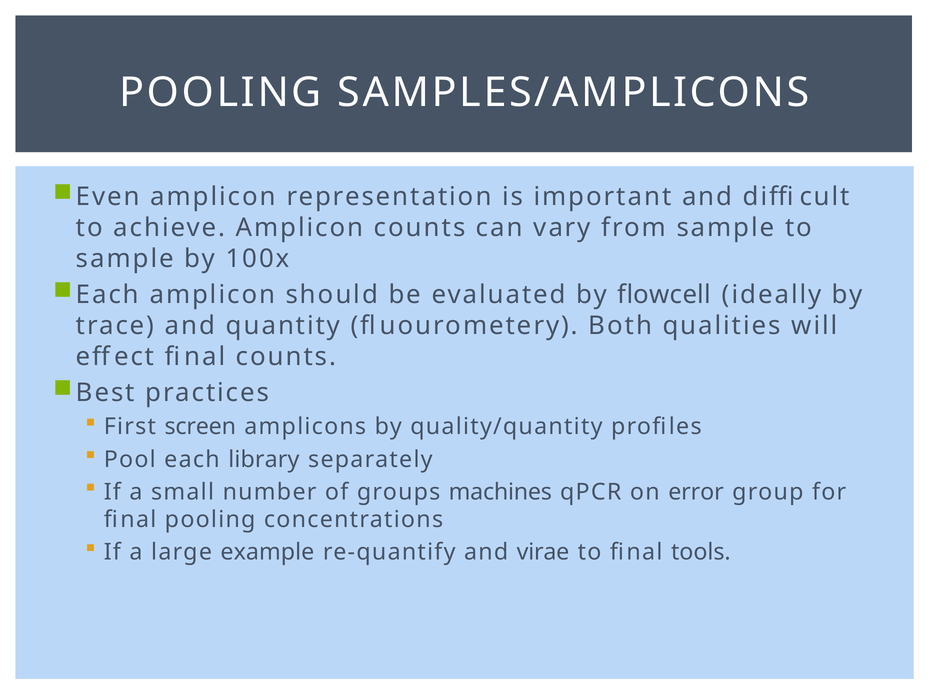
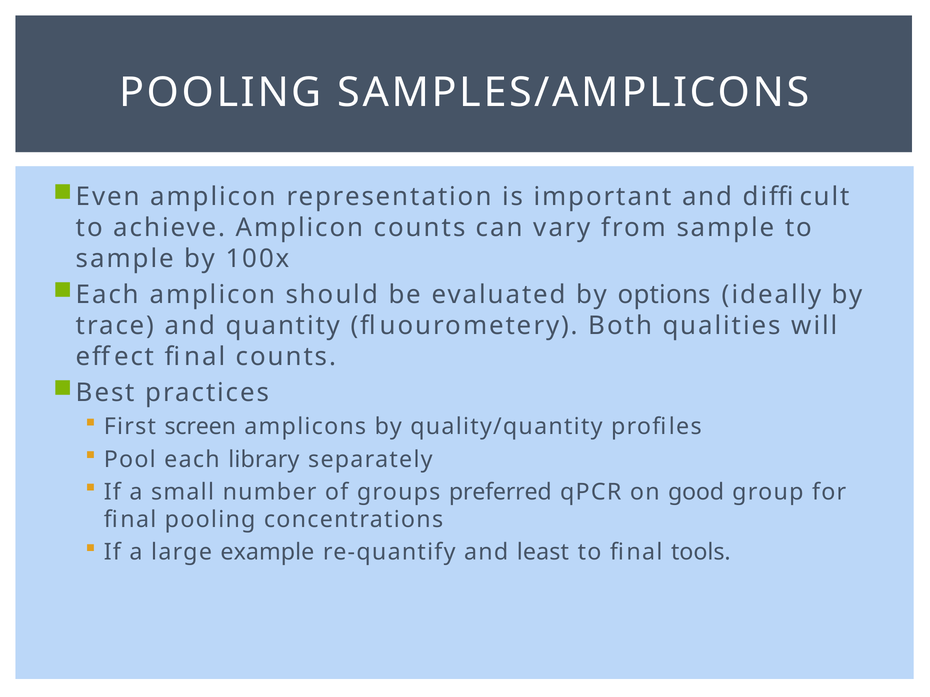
flowcell: flowcell -> options (664, 295)
machines: machines -> preferred (500, 492)
error: error -> good (696, 492)
virae: virae -> least (543, 553)
